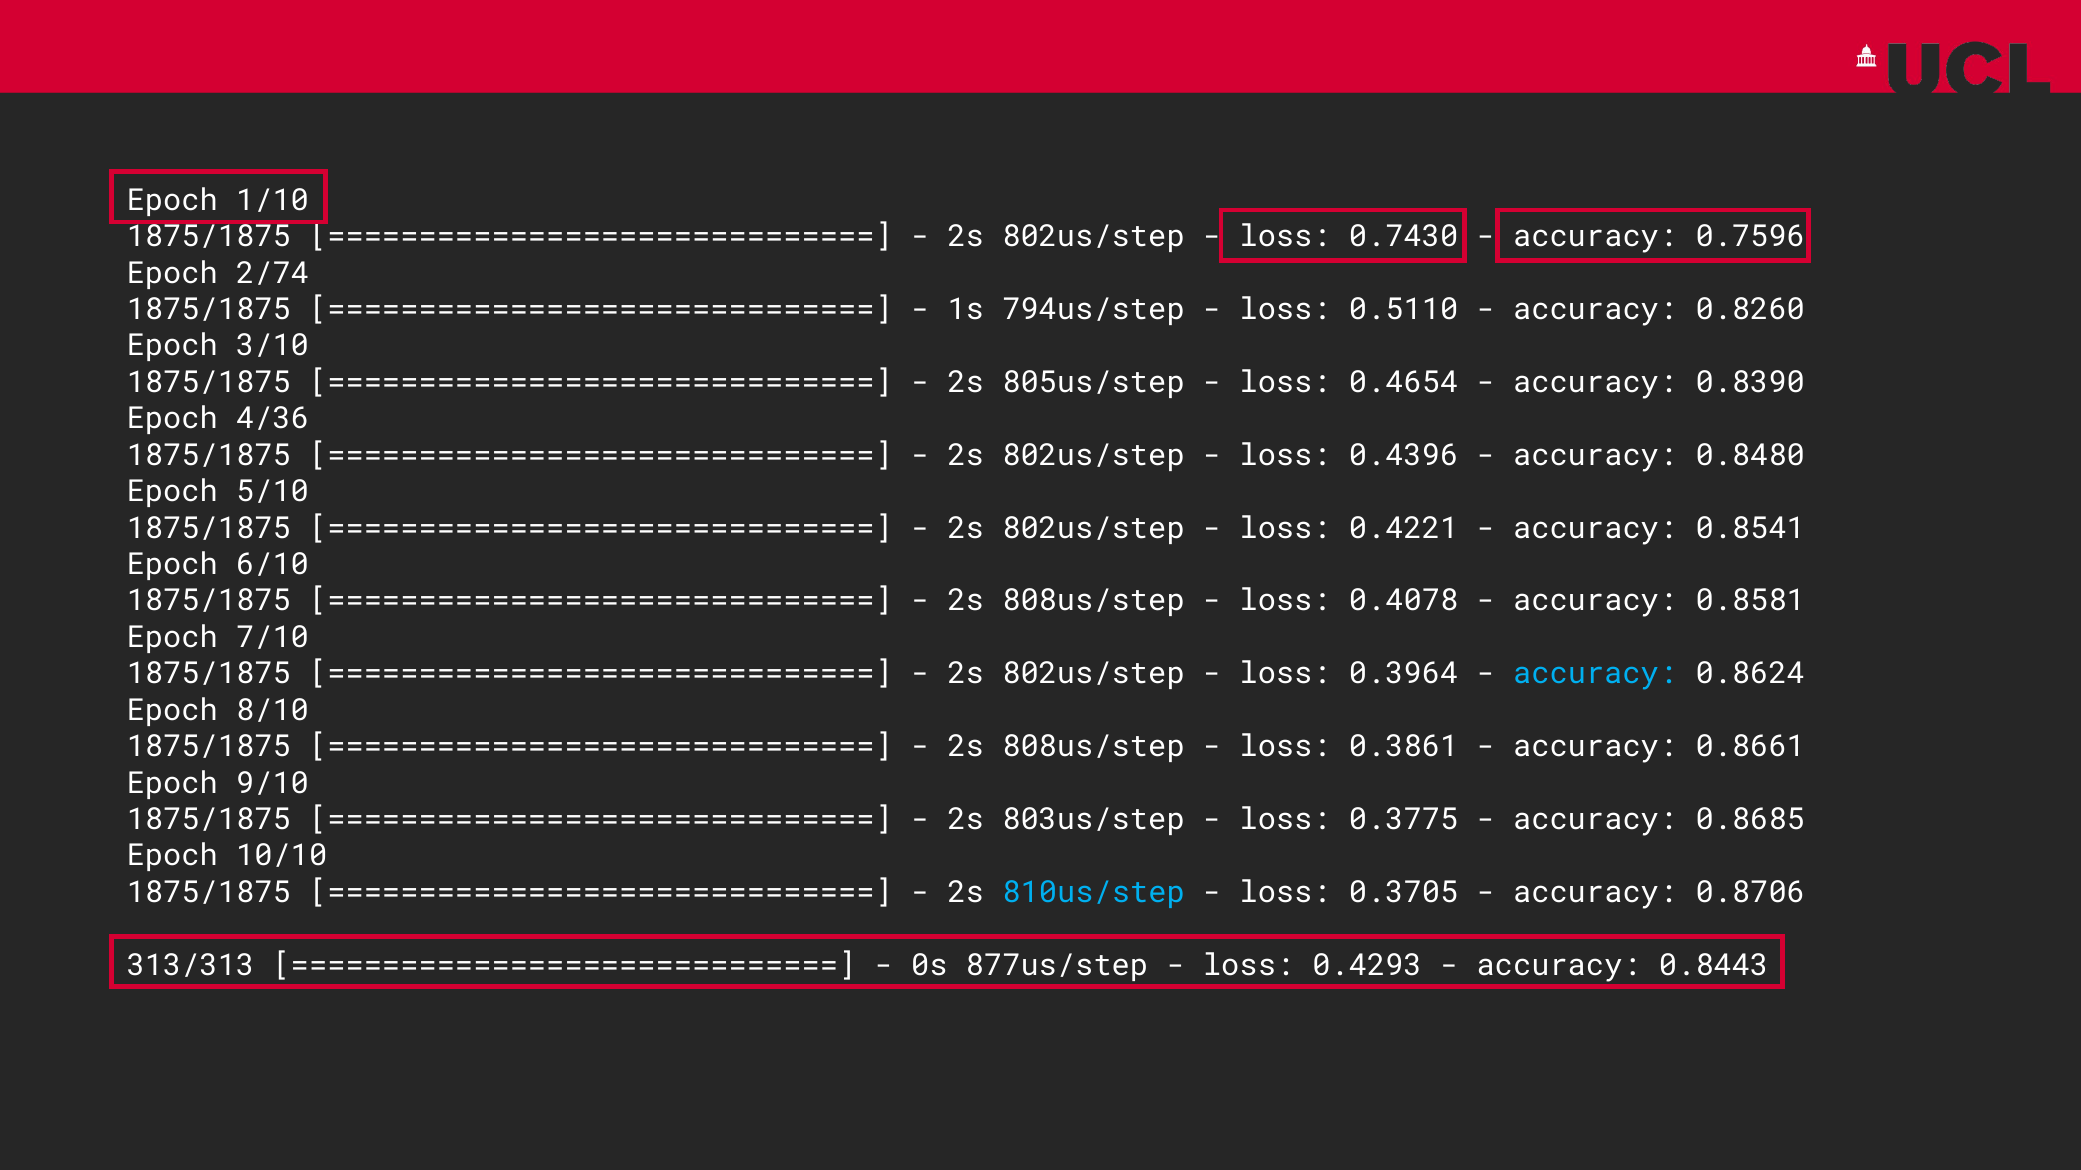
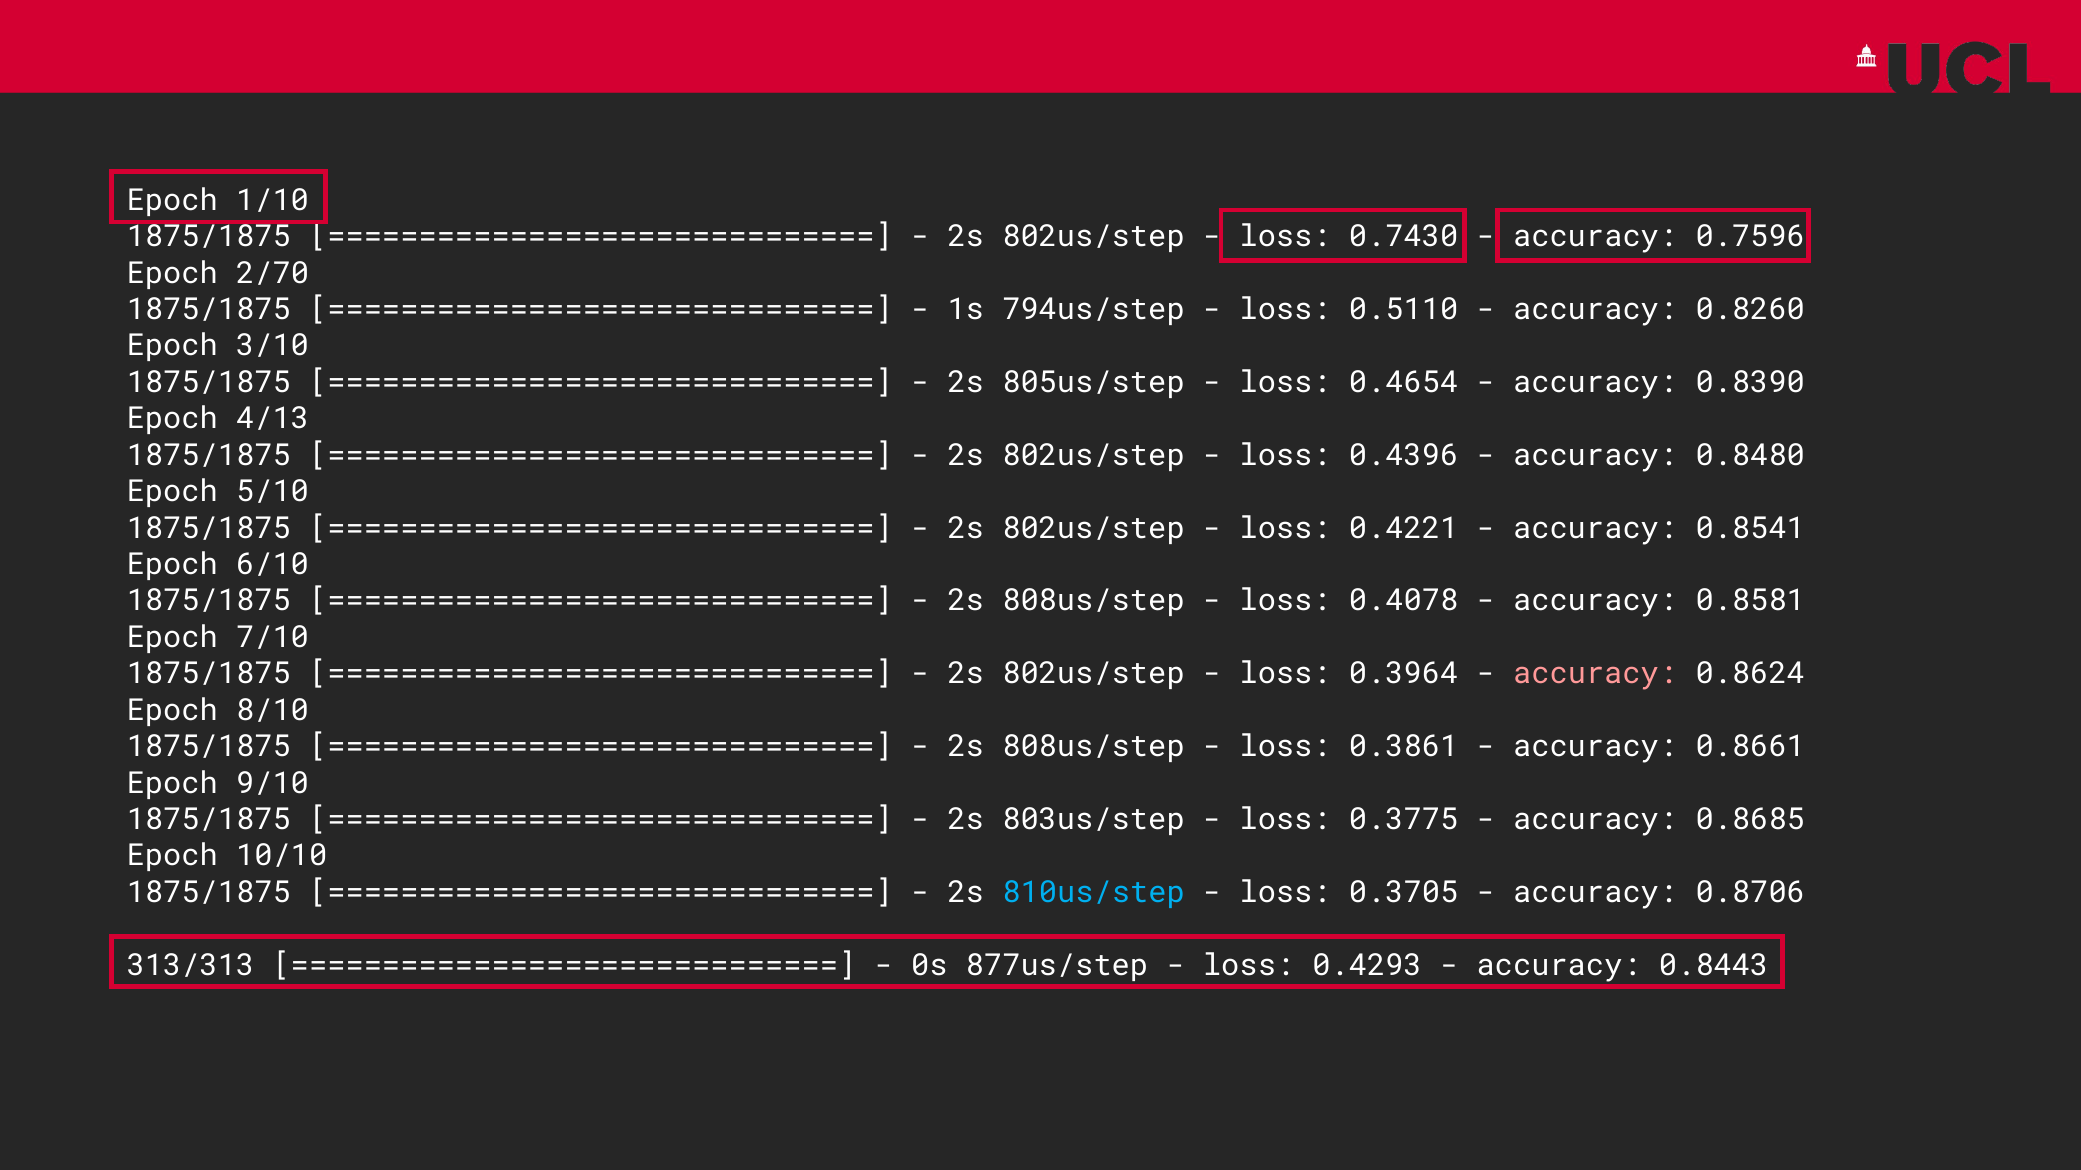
2/74: 2/74 -> 2/70 (273, 273)
4/36: 4/36 -> 4/13 (273, 419)
accuracy colour: light blue -> pink (1595, 674)
